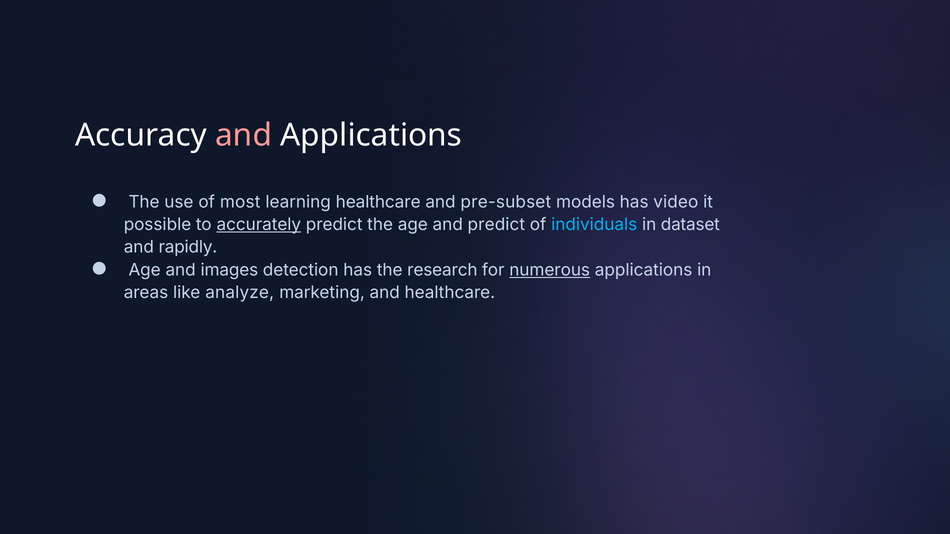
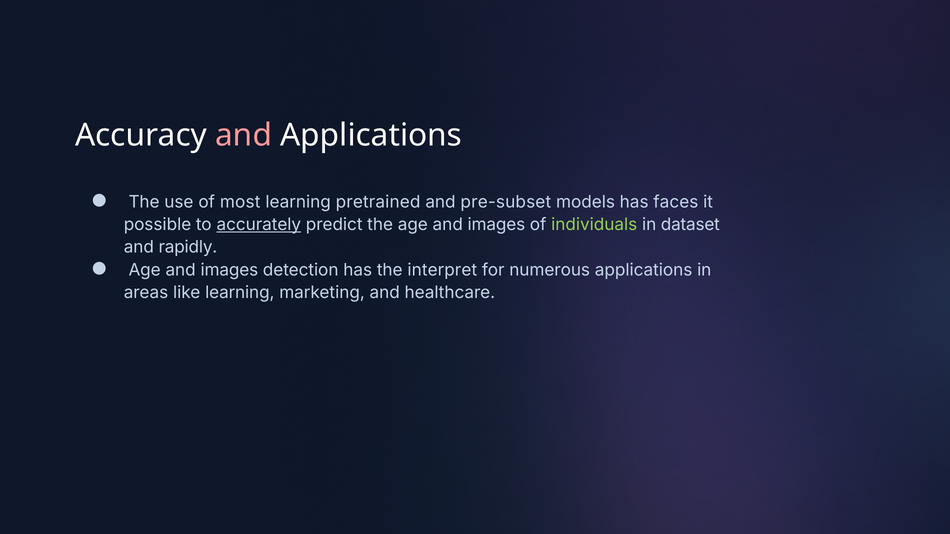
learning healthcare: healthcare -> pretrained (378, 202)
video: video -> faces (676, 202)
the age and predict: predict -> images (496, 225)
individuals colour: light blue -> light green (594, 225)
research: research -> interpret (442, 270)
numerous underline: present -> none (550, 270)
like analyze: analyze -> learning (240, 293)
